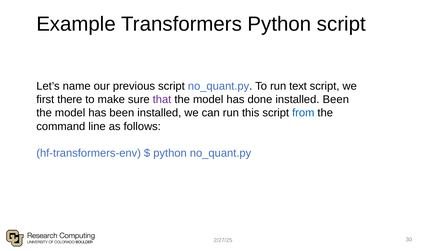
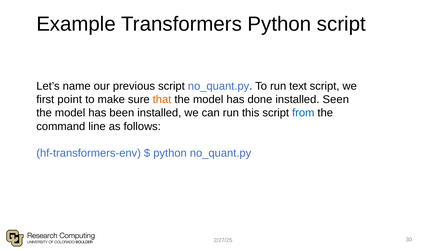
there: there -> point (70, 99)
that colour: purple -> orange (162, 99)
installed Been: Been -> Seen (336, 99)
